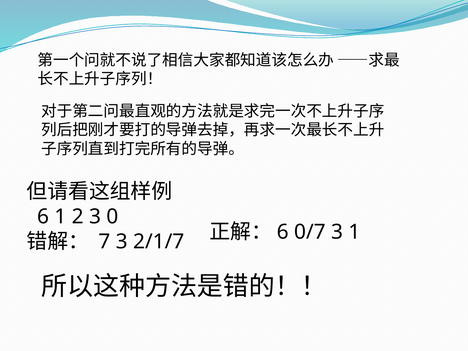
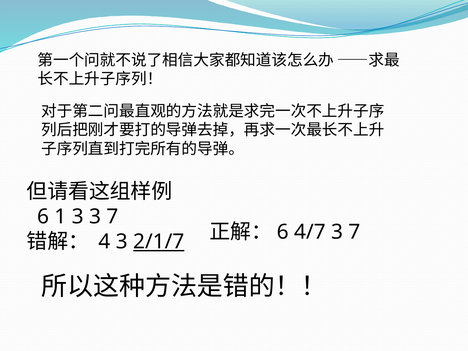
1 2: 2 -> 3 (78, 217)
0: 0 -> 7 (112, 217)
0/7: 0/7 -> 4/7 (310, 232)
1: 1 -> 7 (354, 232)
7: 7 -> 4 (105, 242)
2/1/7 underline: none -> present (159, 242)
